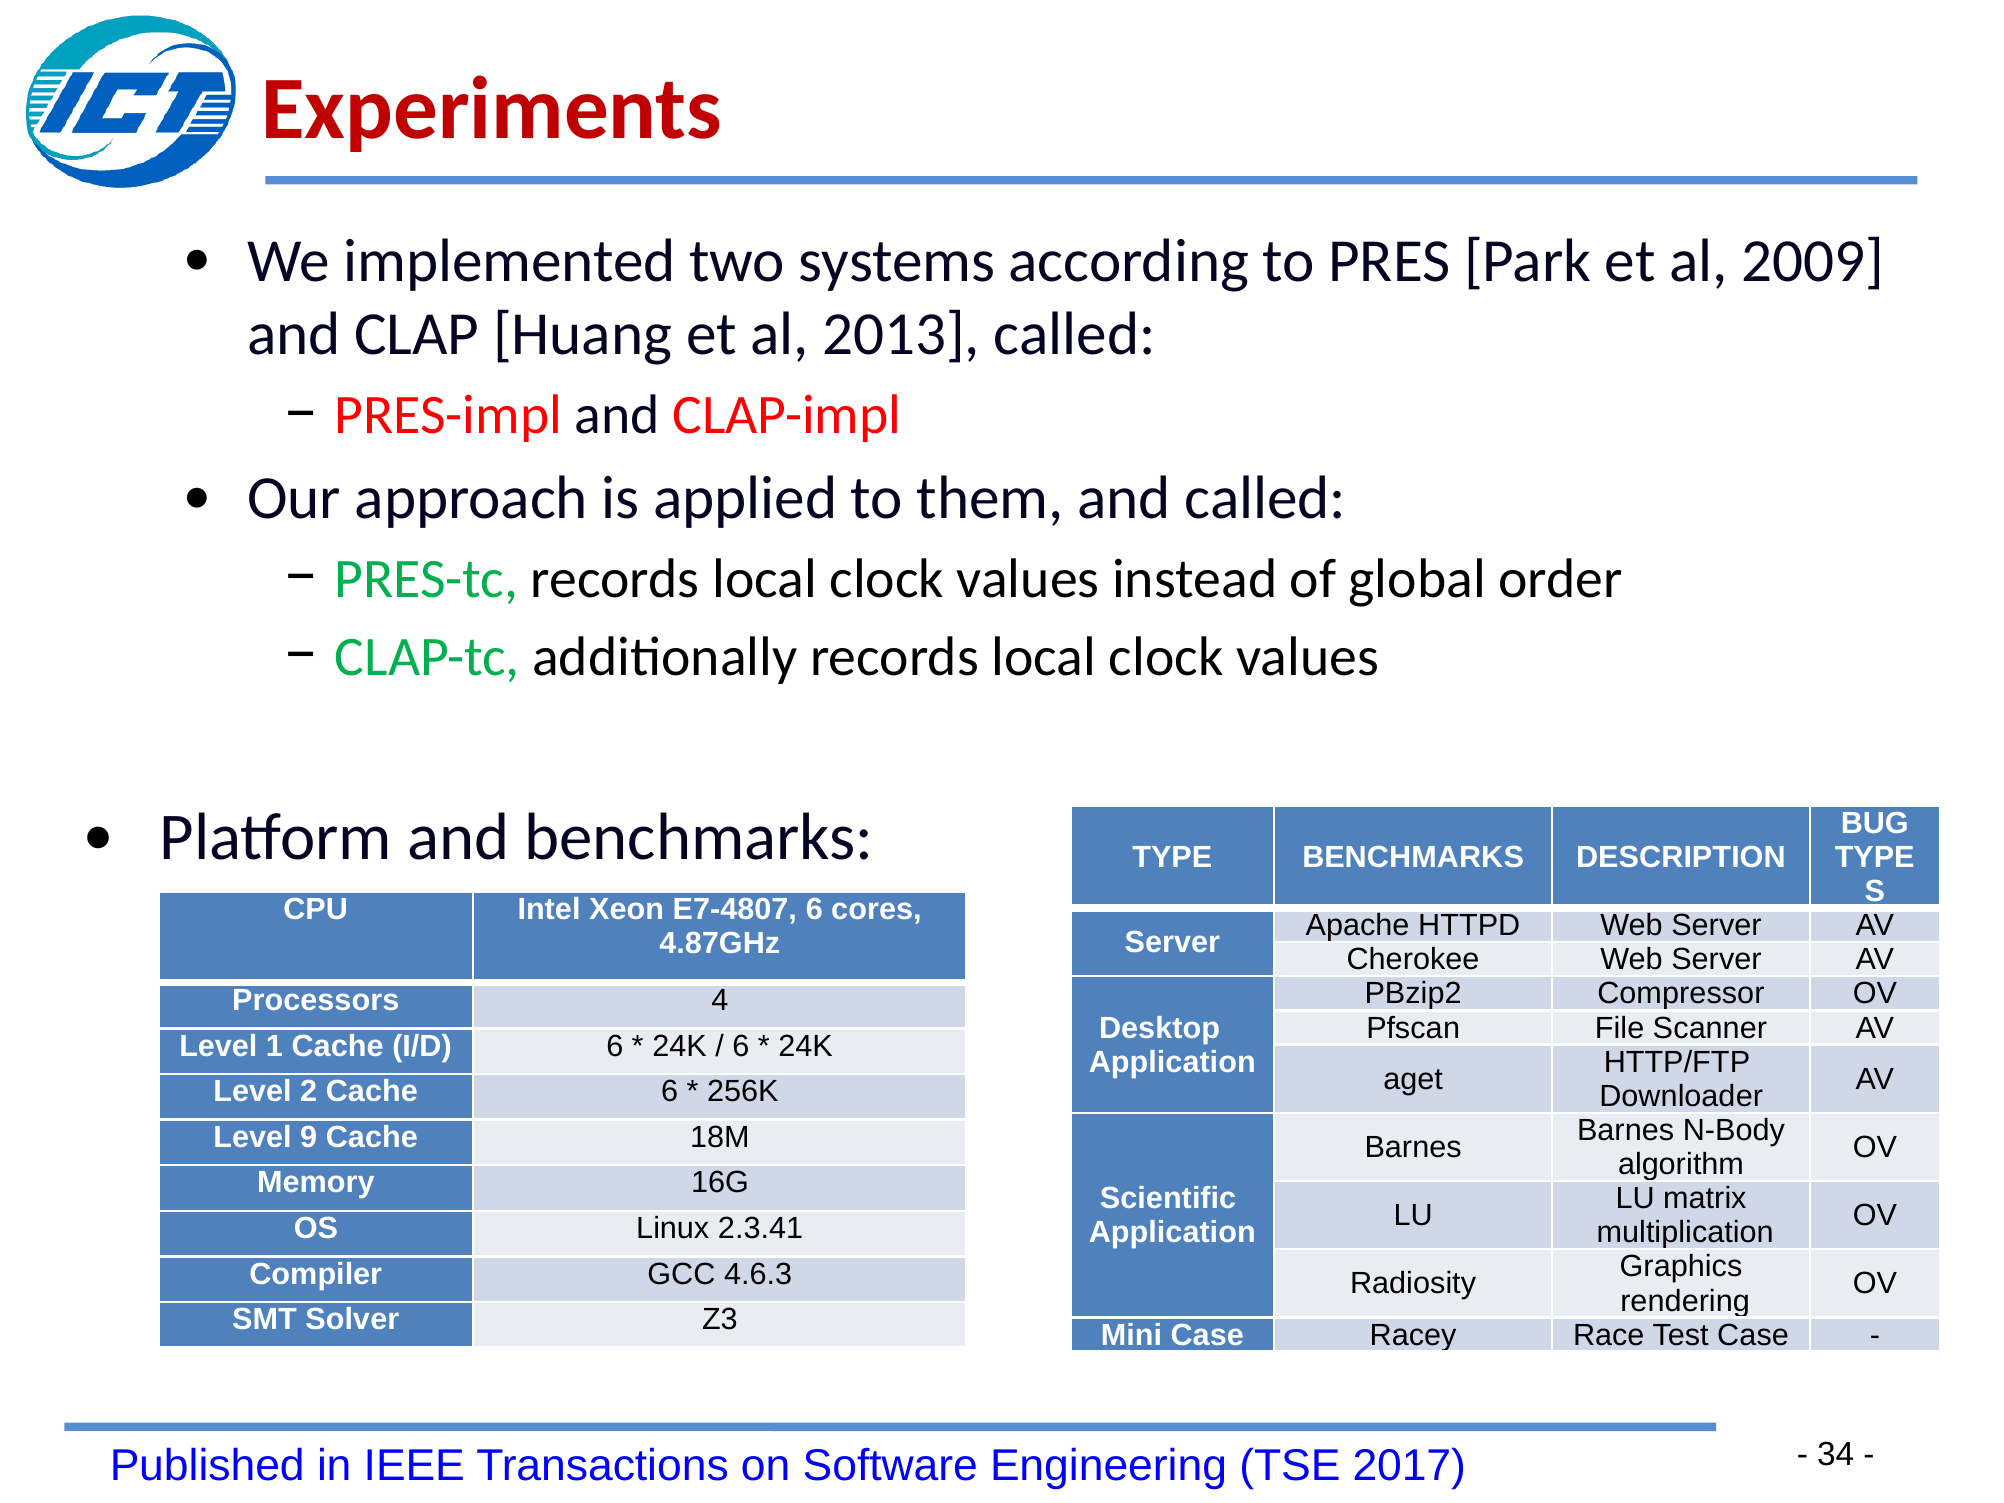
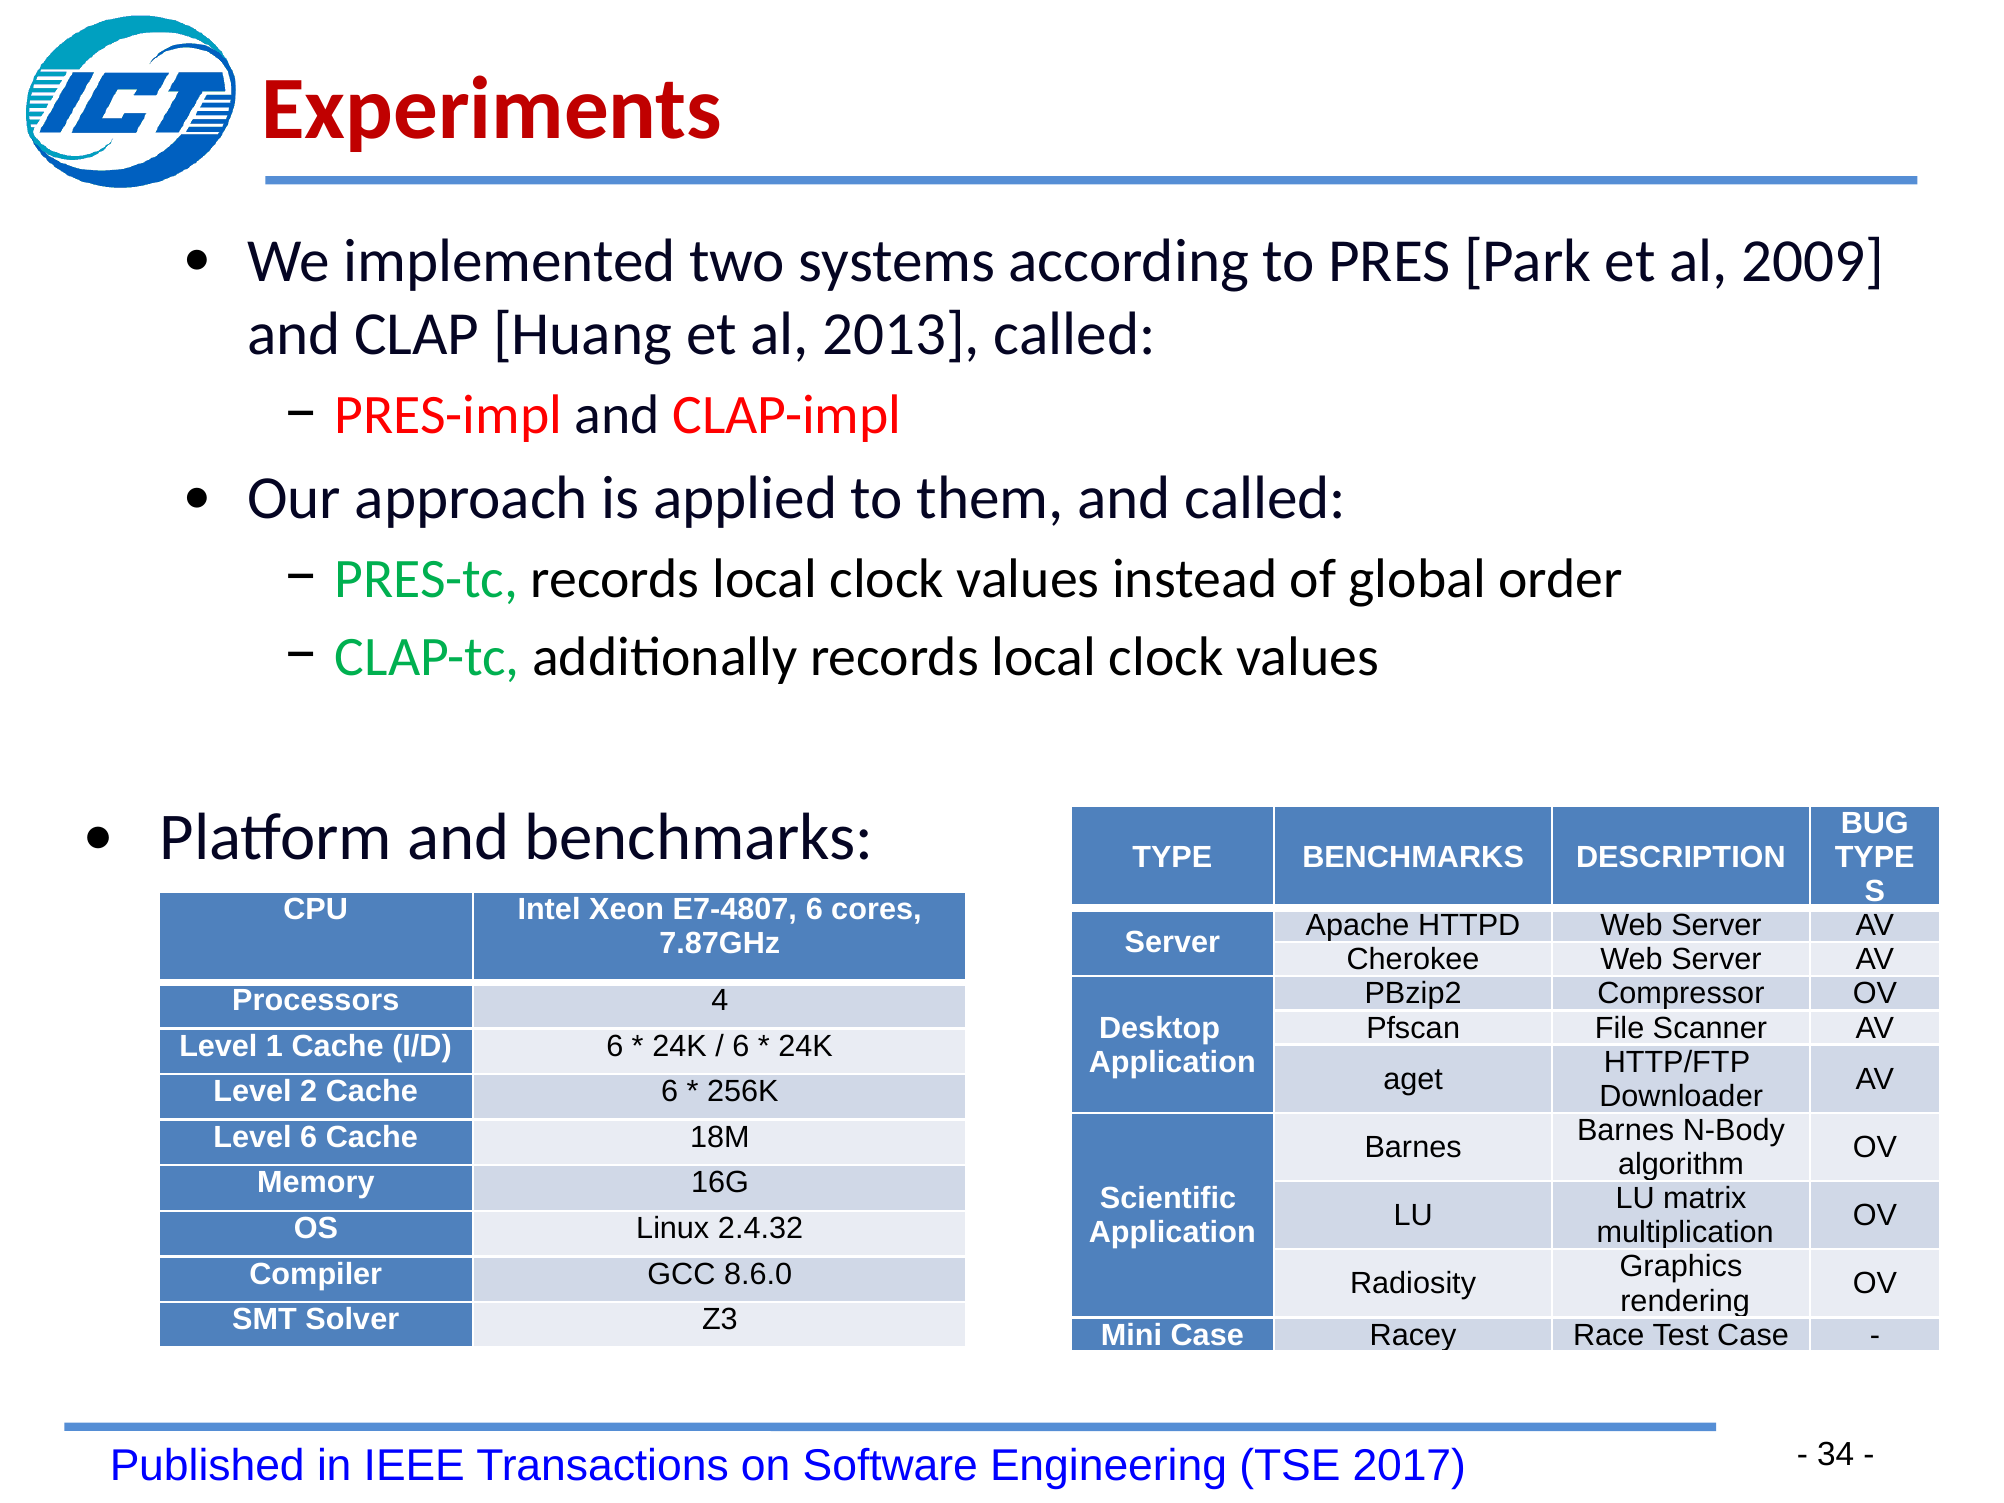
4.87GHz: 4.87GHz -> 7.87GHz (720, 943)
Level 9: 9 -> 6 (309, 1137)
2.3.41: 2.3.41 -> 2.4.32 (761, 1228)
4.6.3: 4.6.3 -> 8.6.0 (758, 1274)
